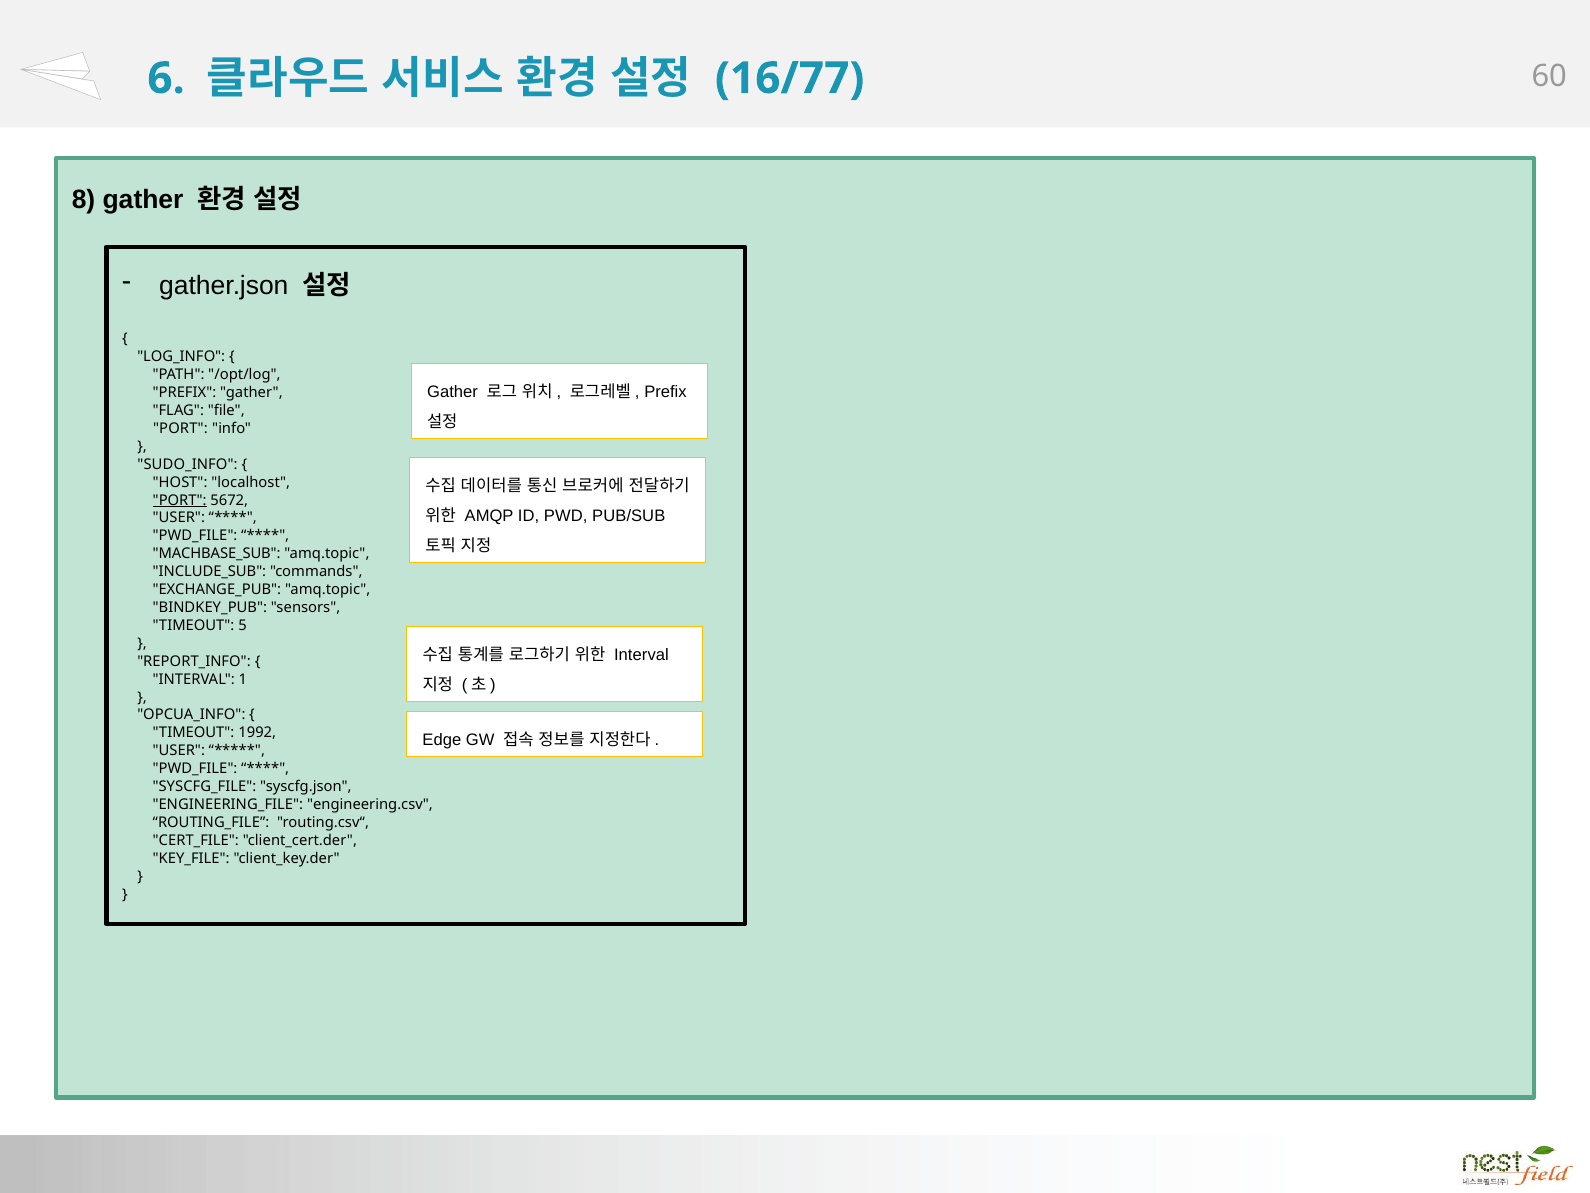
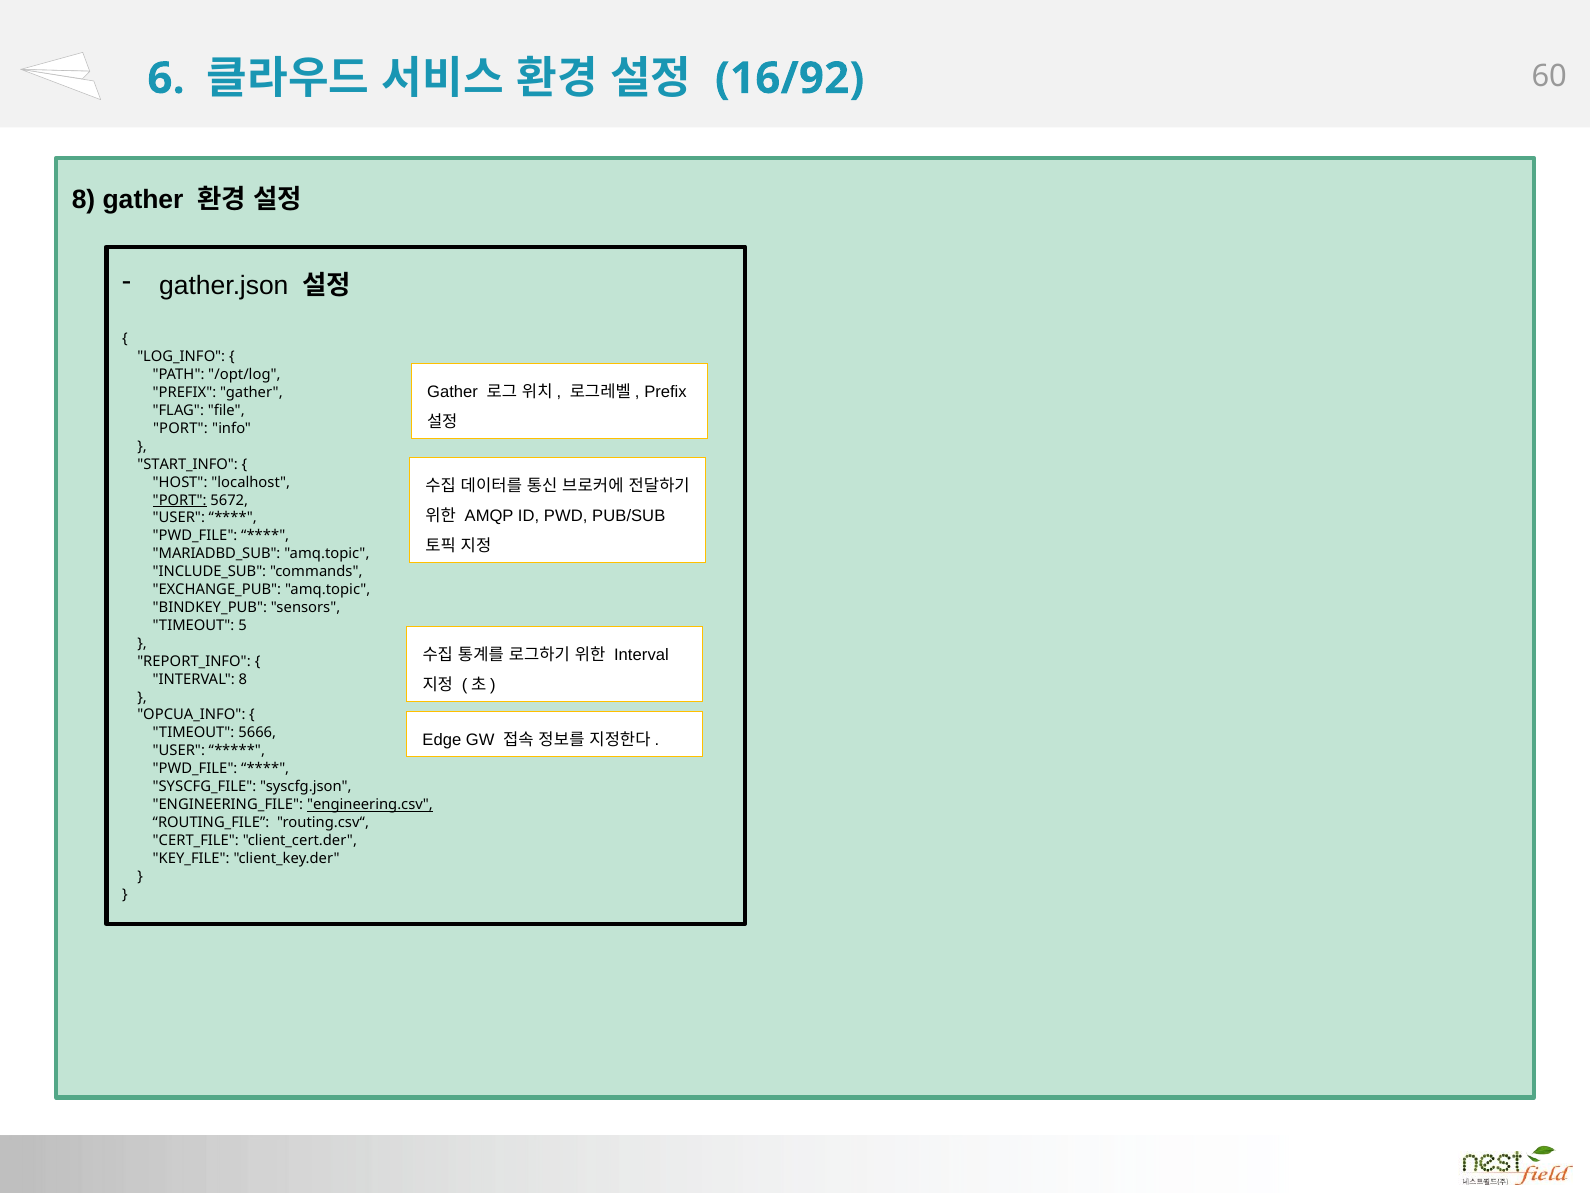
16/77: 16/77 -> 16/92 (790, 78)
SUDO_INFO: SUDO_INFO -> START_INFO (188, 464)
MACHBASE_SUB: MACHBASE_SUB -> MARIADBD_SUB (217, 554)
INTERVAL 1: 1 -> 8 (243, 679)
1992: 1992 -> 5666 (257, 733)
engineering.csv underline: none -> present (370, 804)
